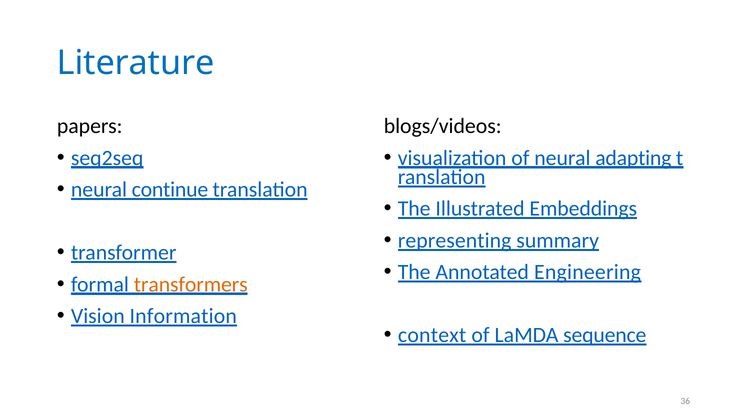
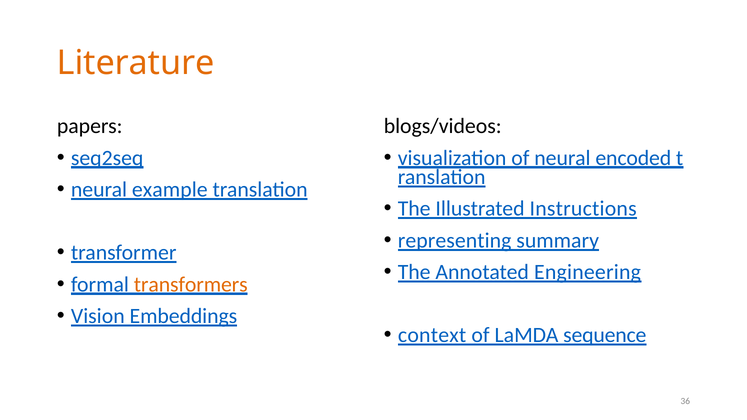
Literature colour: blue -> orange (136, 63)
adapting: adapting -> encoded (633, 158)
continue: continue -> example (170, 190)
Embeddings: Embeddings -> Instructions (583, 209)
Information: Information -> Embeddings (183, 316)
